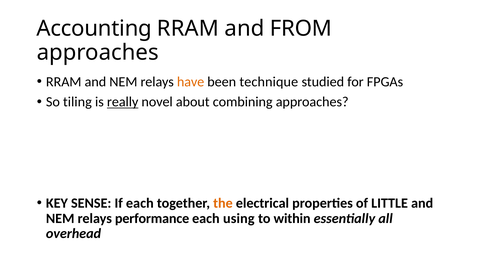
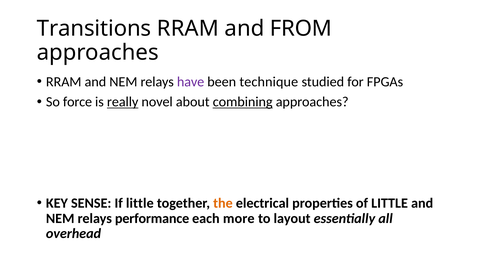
Accounting: Accounting -> Transitions (94, 29)
have colour: orange -> purple (191, 82)
tiling: tiling -> force (78, 102)
combining underline: none -> present (243, 102)
If each: each -> little (140, 203)
using: using -> more (239, 219)
within: within -> layout (292, 219)
